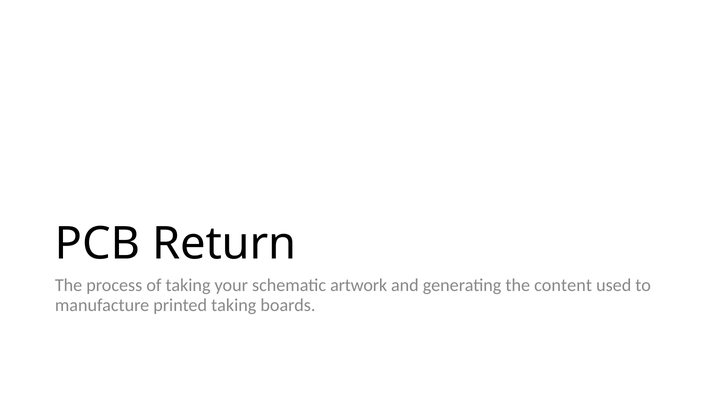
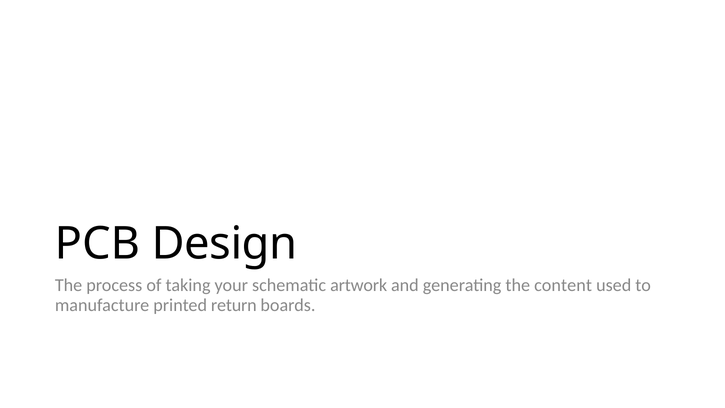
Return: Return -> Design (224, 244)
printed taking: taking -> return (234, 305)
